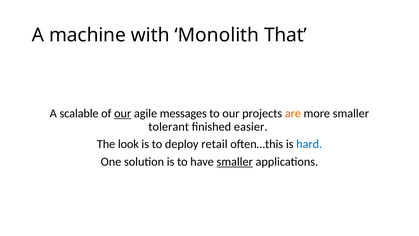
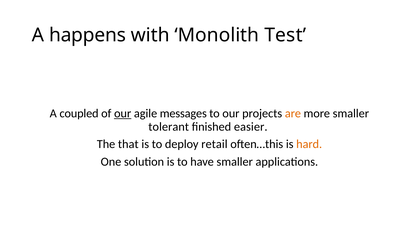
machine: machine -> happens (88, 35)
That: That -> Test (285, 35)
scalable: scalable -> coupled (79, 113)
look: look -> that (128, 144)
hard colour: blue -> orange (309, 144)
smaller underline: present -> none (235, 162)
